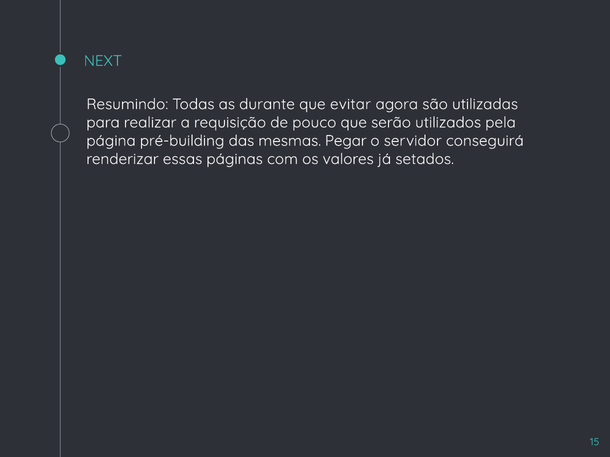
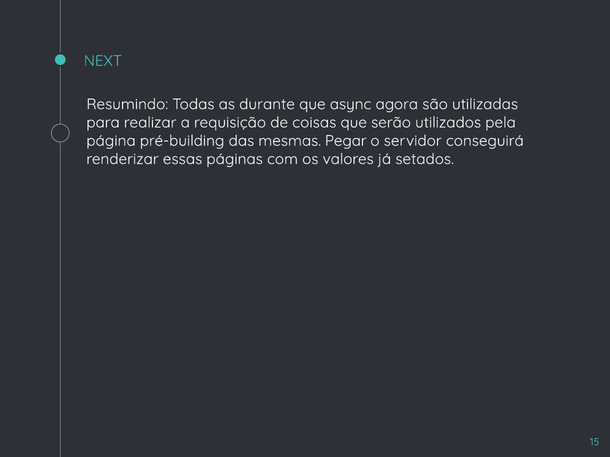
evitar: evitar -> async (351, 104)
pouco: pouco -> coisas (314, 123)
